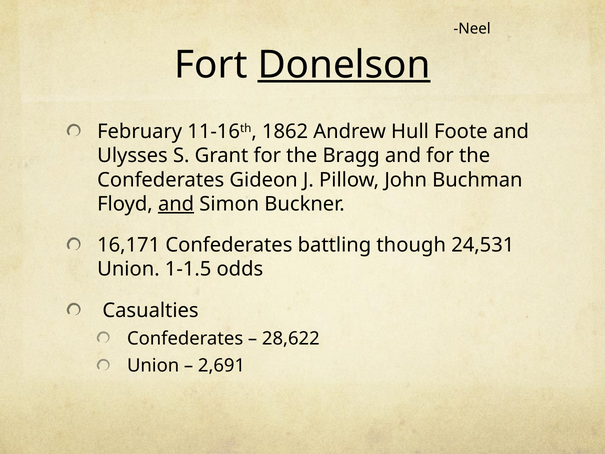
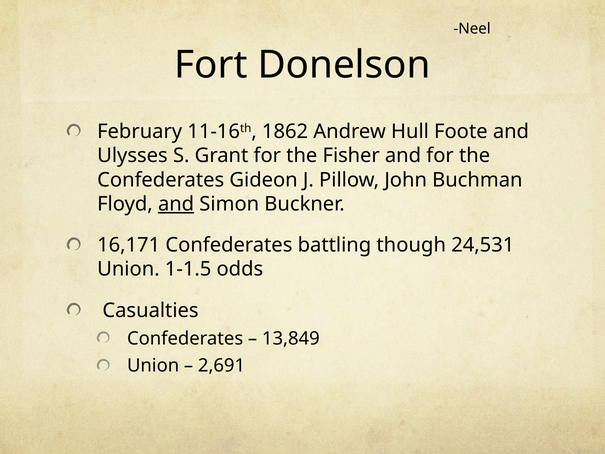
Donelson underline: present -> none (344, 65)
Bragg: Bragg -> Fisher (351, 156)
28,622: 28,622 -> 13,849 (291, 338)
